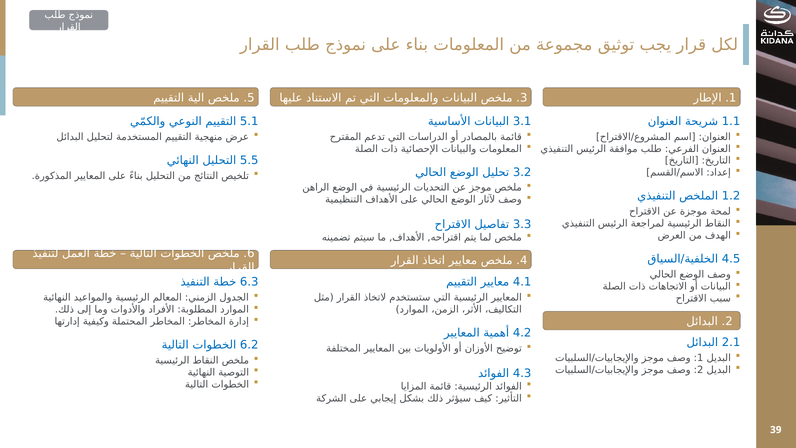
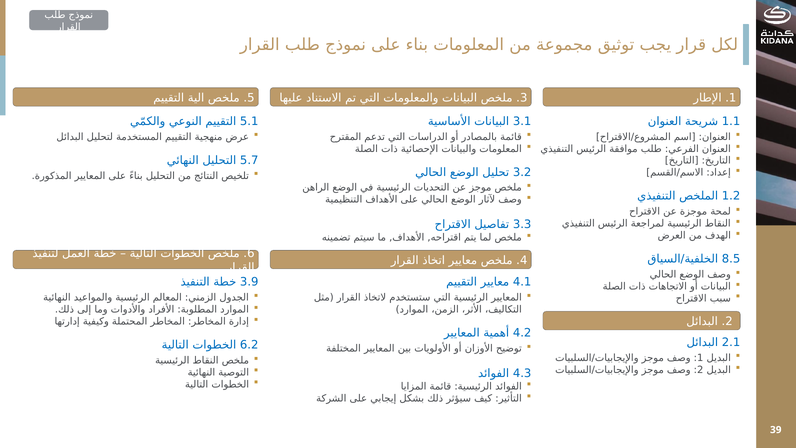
5.5: 5.5 -> 5.7 (249, 160)
4.5: 4.5 -> 8.5 (731, 259)
6.3: 6.3 -> 3.9 (249, 282)
